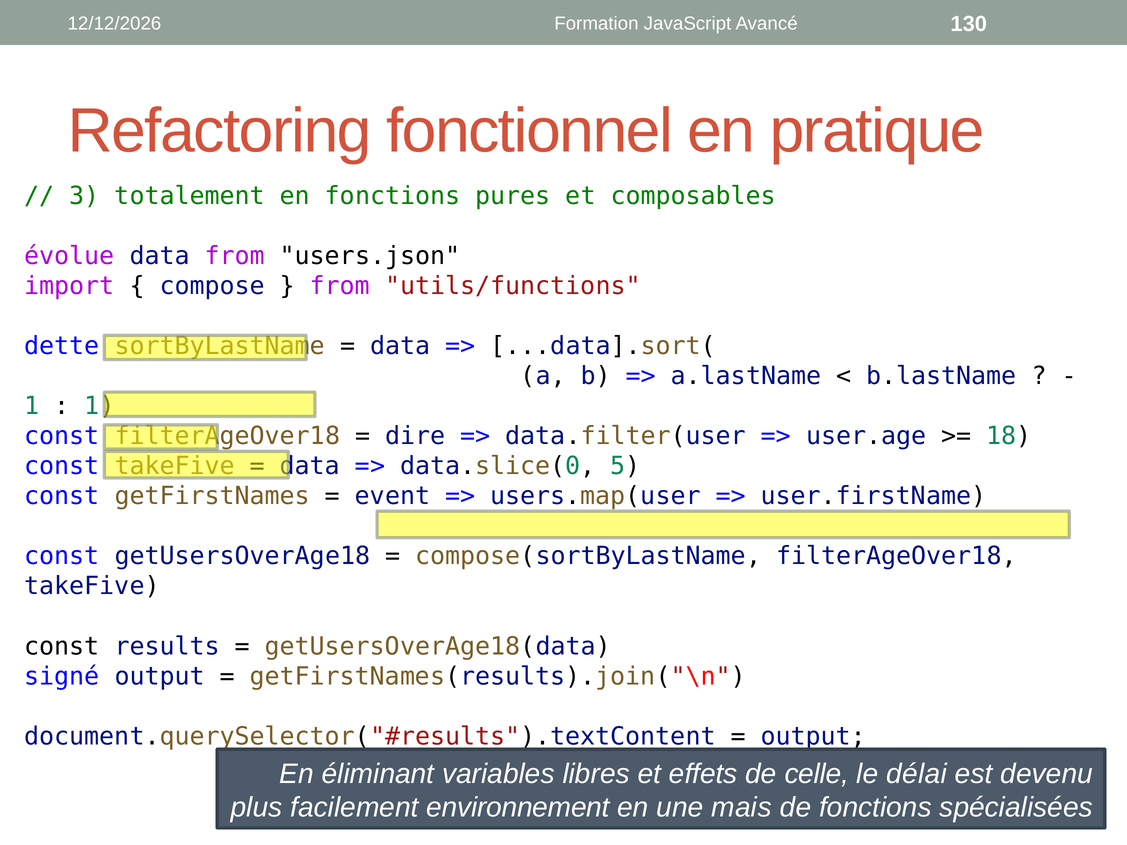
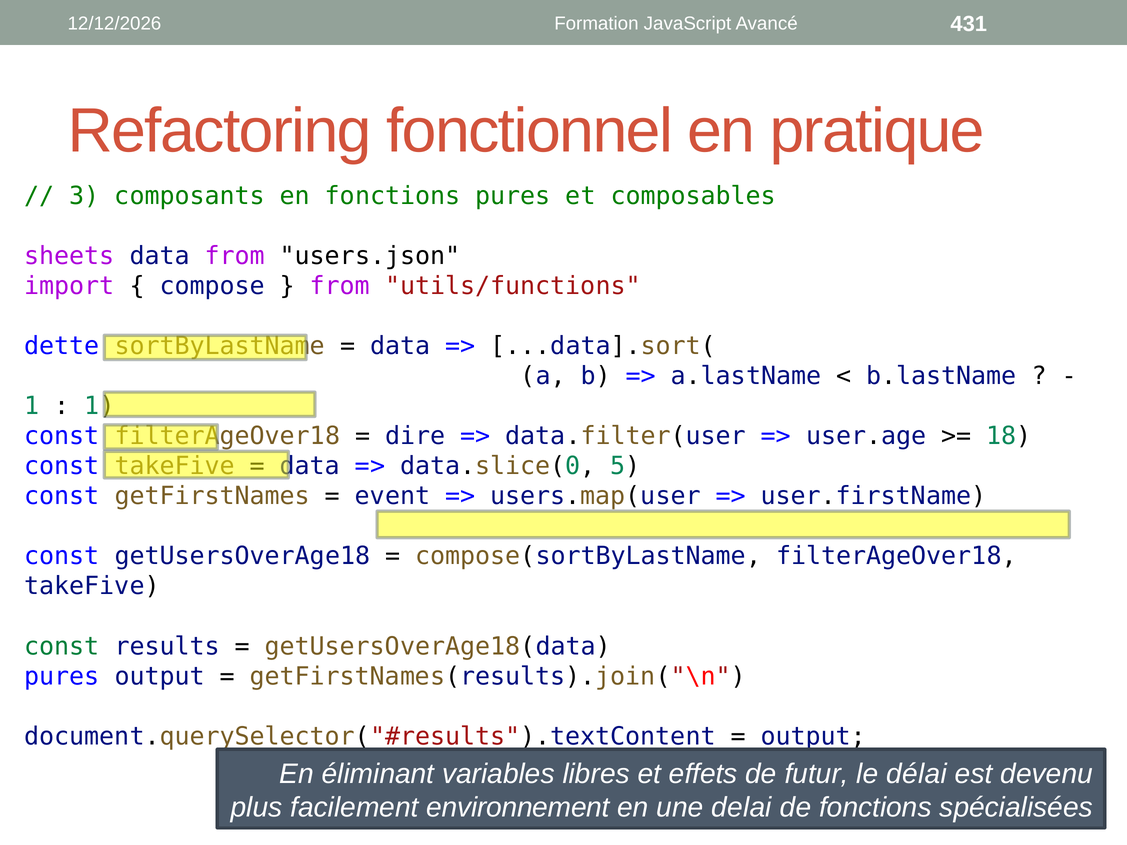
130: 130 -> 431 (969, 24)
totalement: totalement -> composants (190, 196)
évolue: évolue -> sheets (69, 256)
const colour: black -> green (62, 646)
signé: signé -> pures (62, 677)
celle: celle -> futur (817, 774)
mais: mais -> delai (741, 808)
